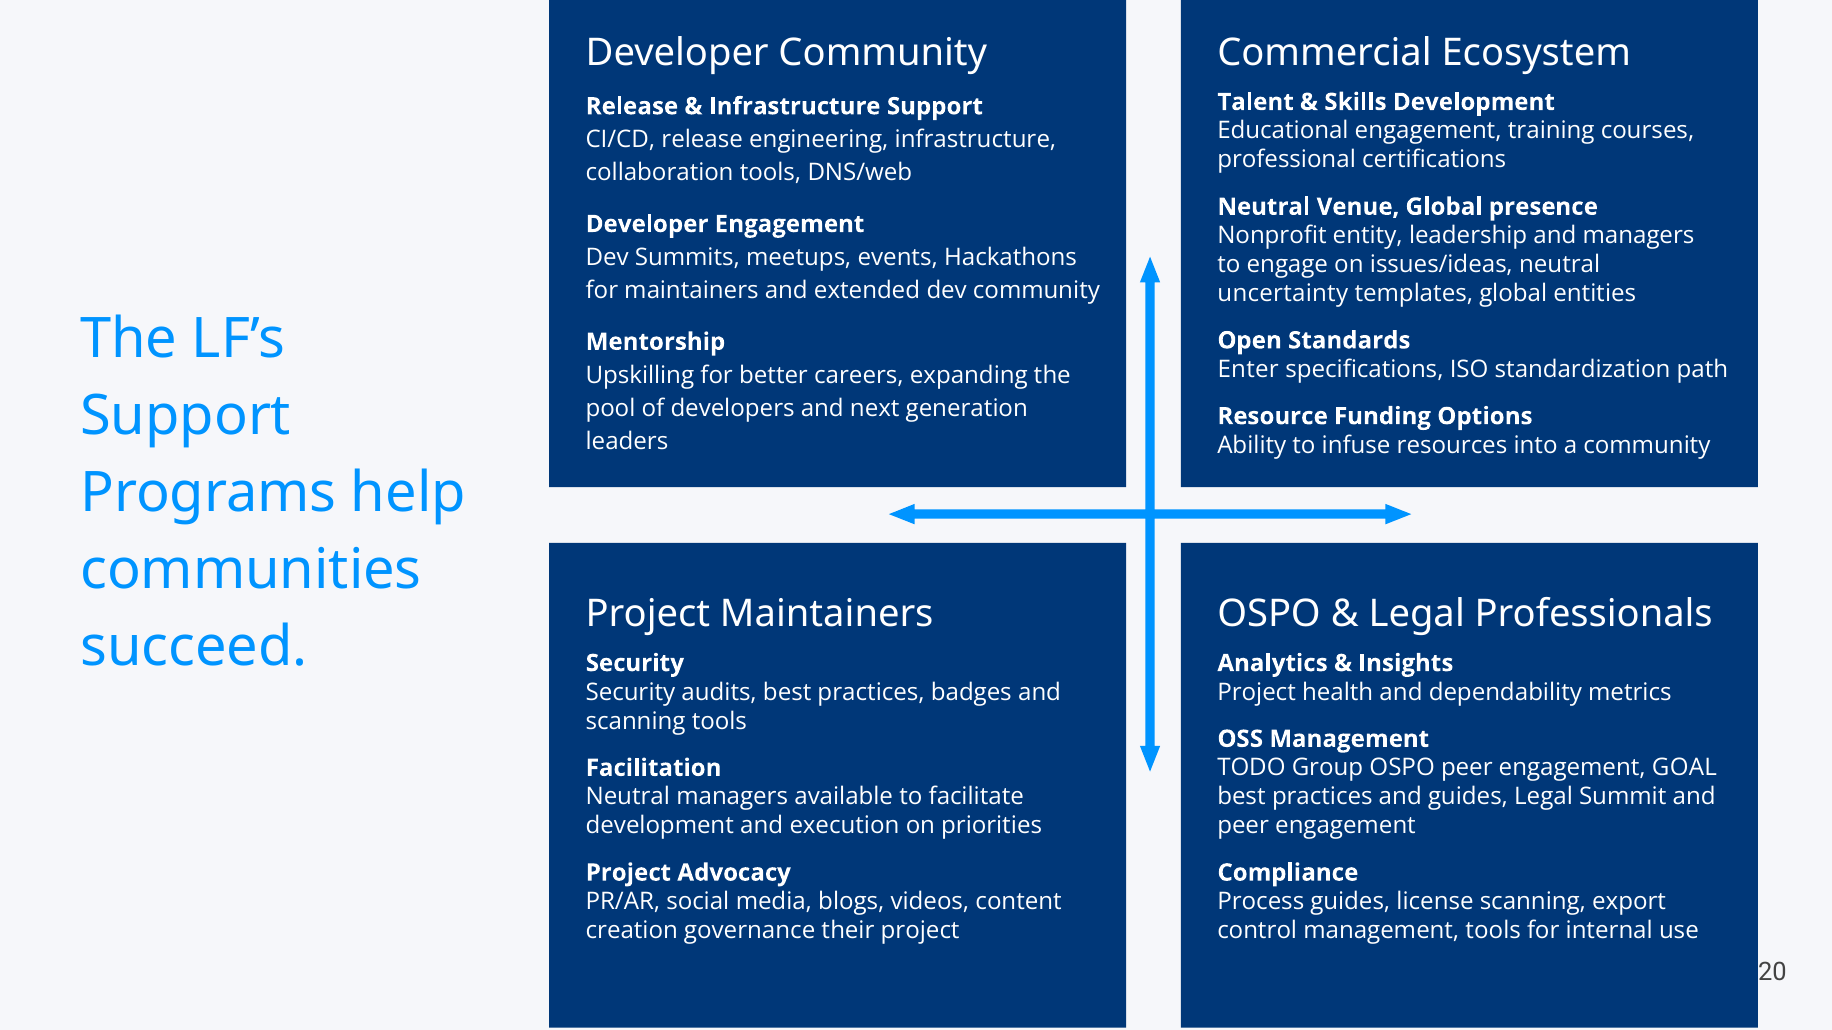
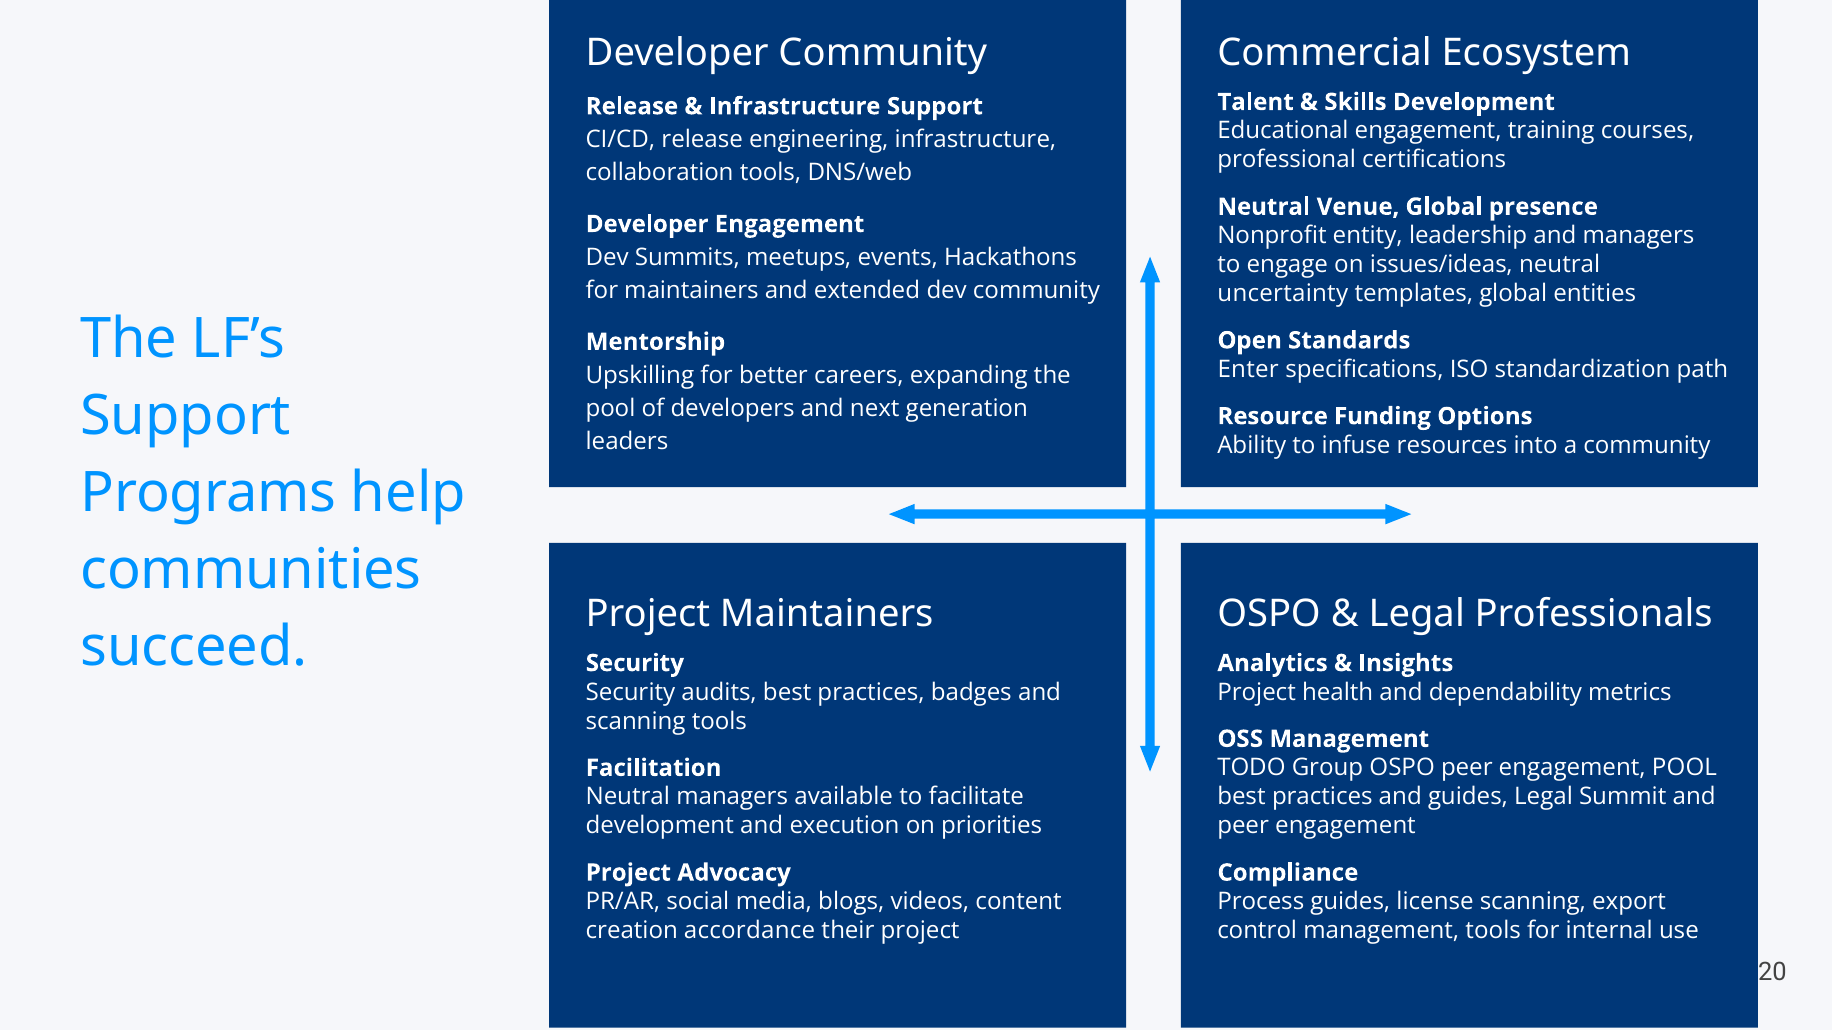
engagement GOAL: GOAL -> POOL (1684, 768)
governance: governance -> accordance (750, 931)
